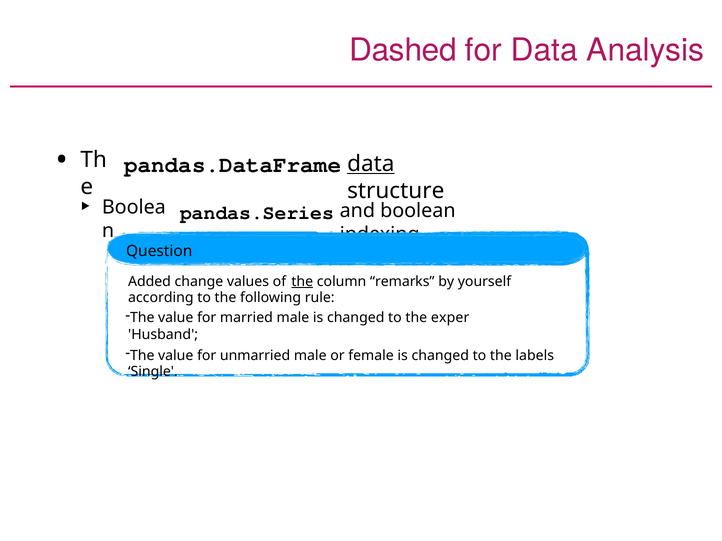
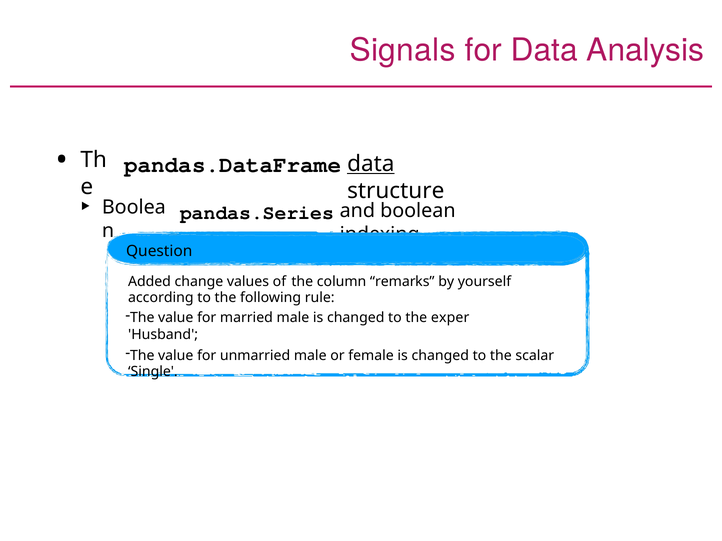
Dashed: Dashed -> Signals (403, 51)
the underline: present -> none (302, 282)
labels: labels -> scalar (535, 356)
